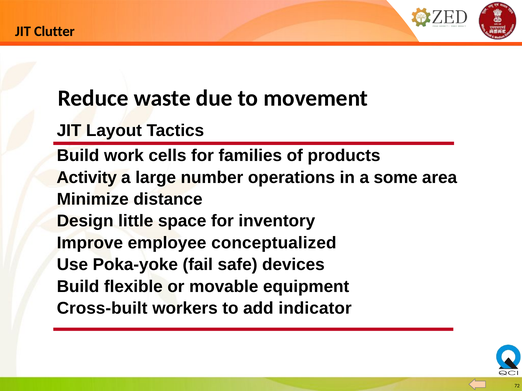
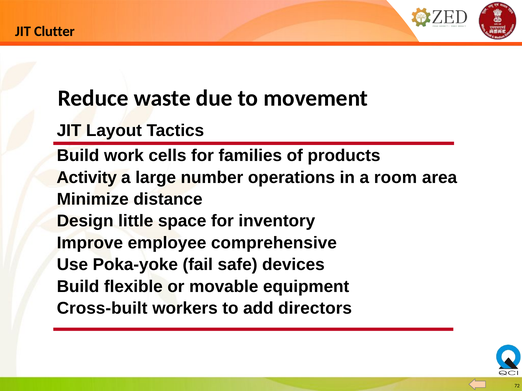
some: some -> room (395, 178)
conceptualized: conceptualized -> comprehensive (274, 243)
indicator: indicator -> directors (315, 309)
